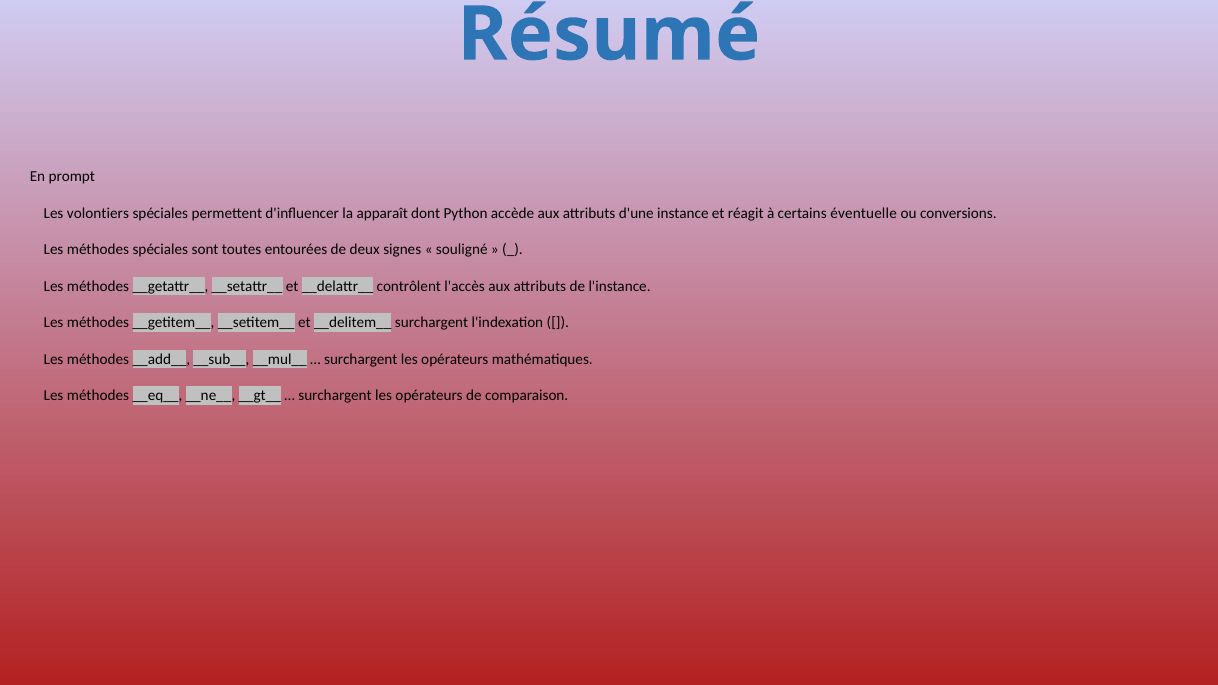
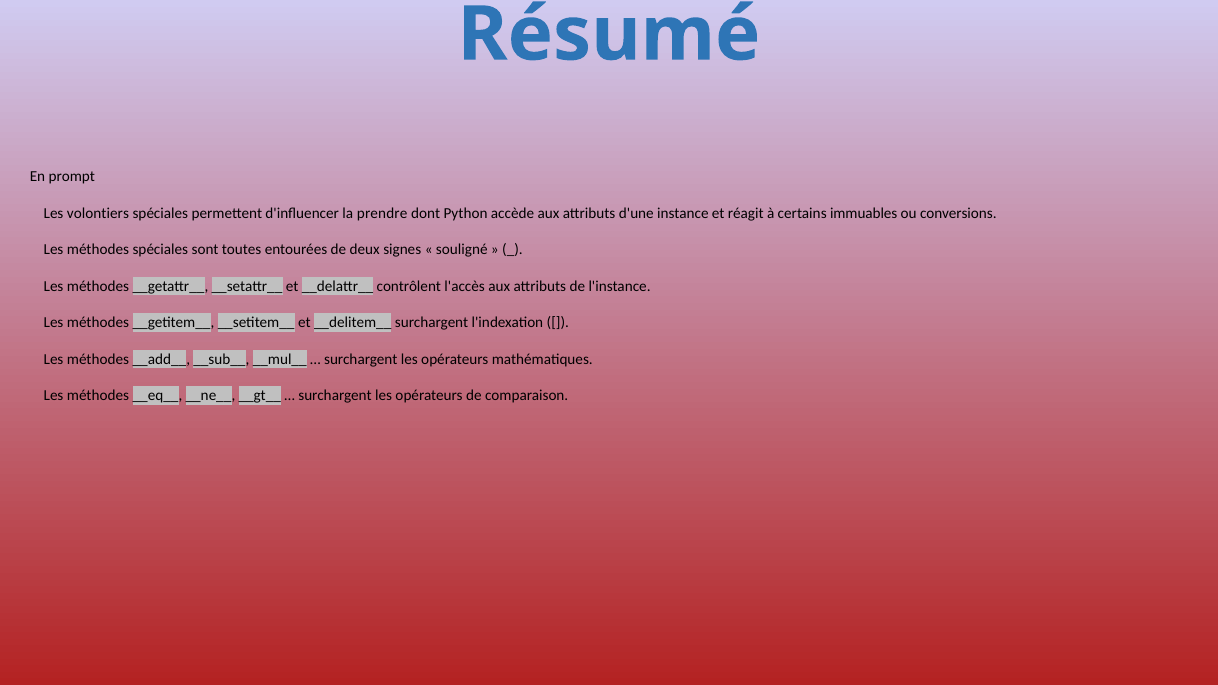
apparaît: apparaît -> prendre (382, 213)
éventuelle: éventuelle -> immuables (864, 213)
